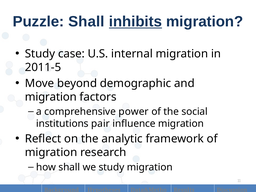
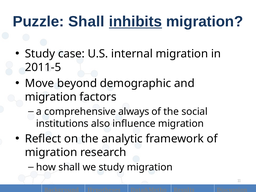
power: power -> always (134, 112)
pair: pair -> also (101, 124)
